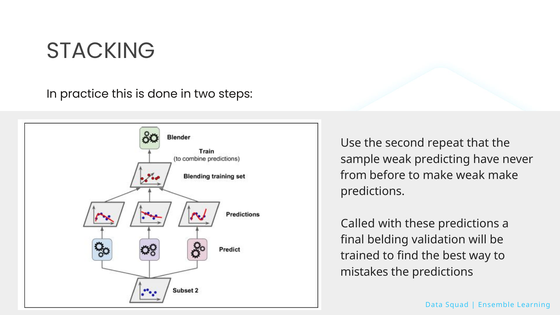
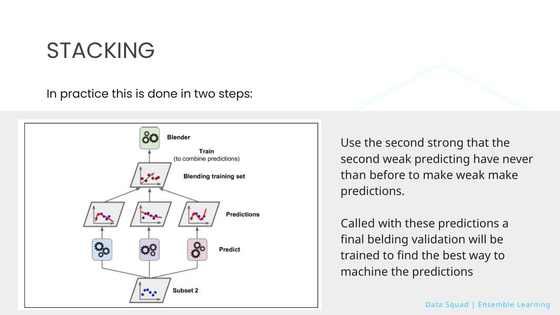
repeat: repeat -> strong (446, 143)
sample: sample -> second (360, 159)
from: from -> than (353, 175)
mistakes: mistakes -> machine (364, 272)
